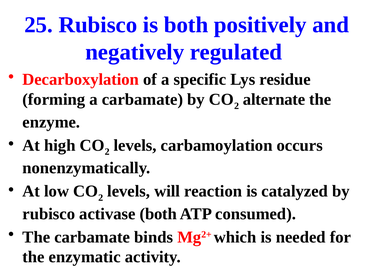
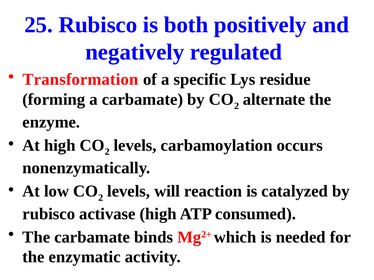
Decarboxylation: Decarboxylation -> Transformation (81, 80)
activase both: both -> high (158, 214)
